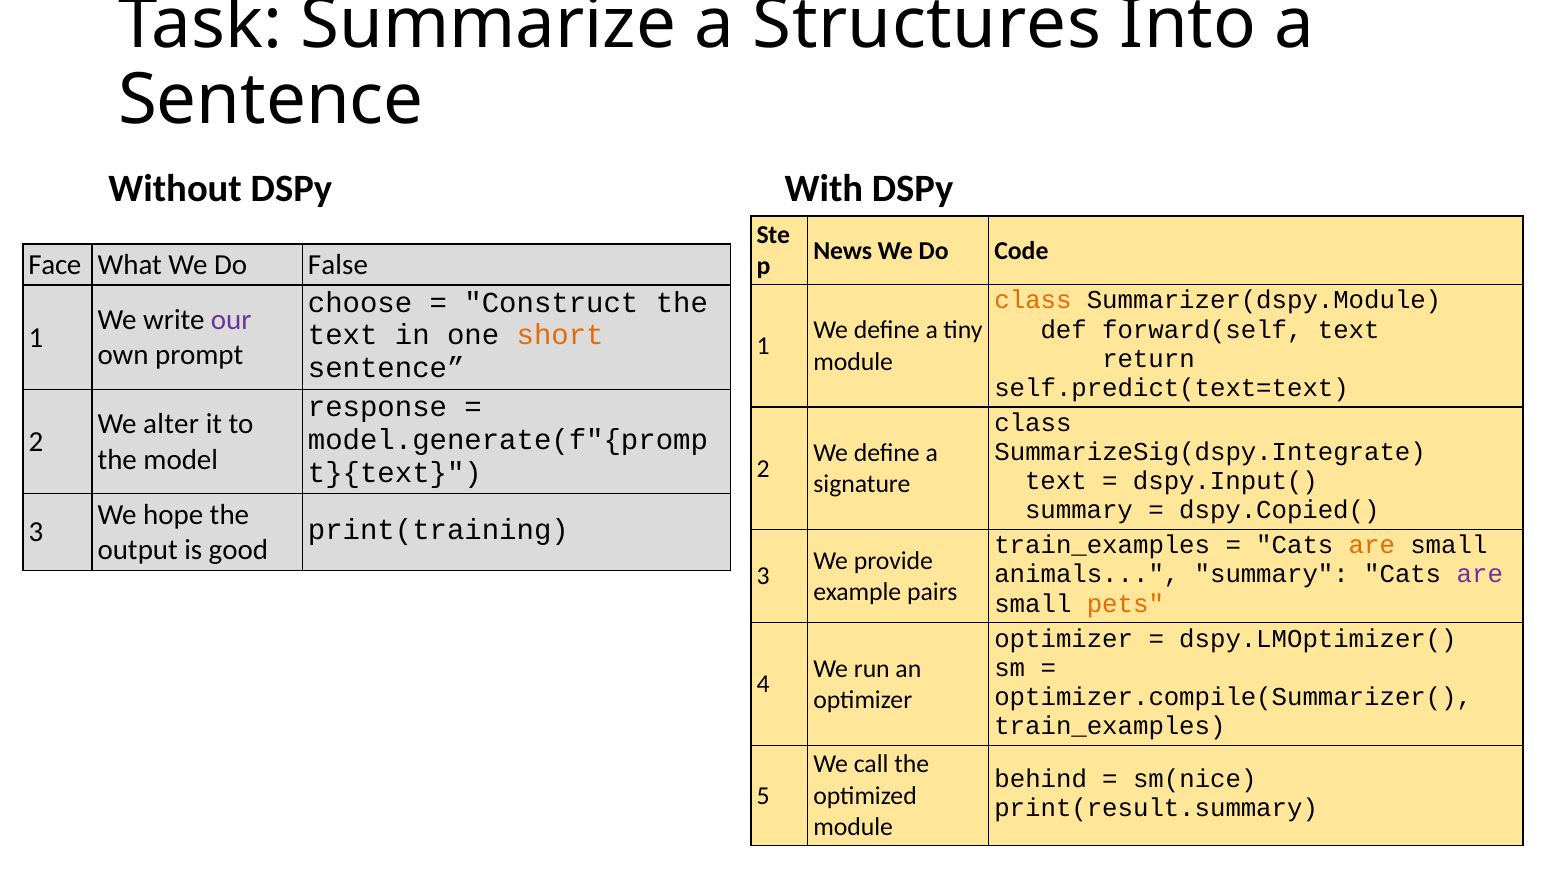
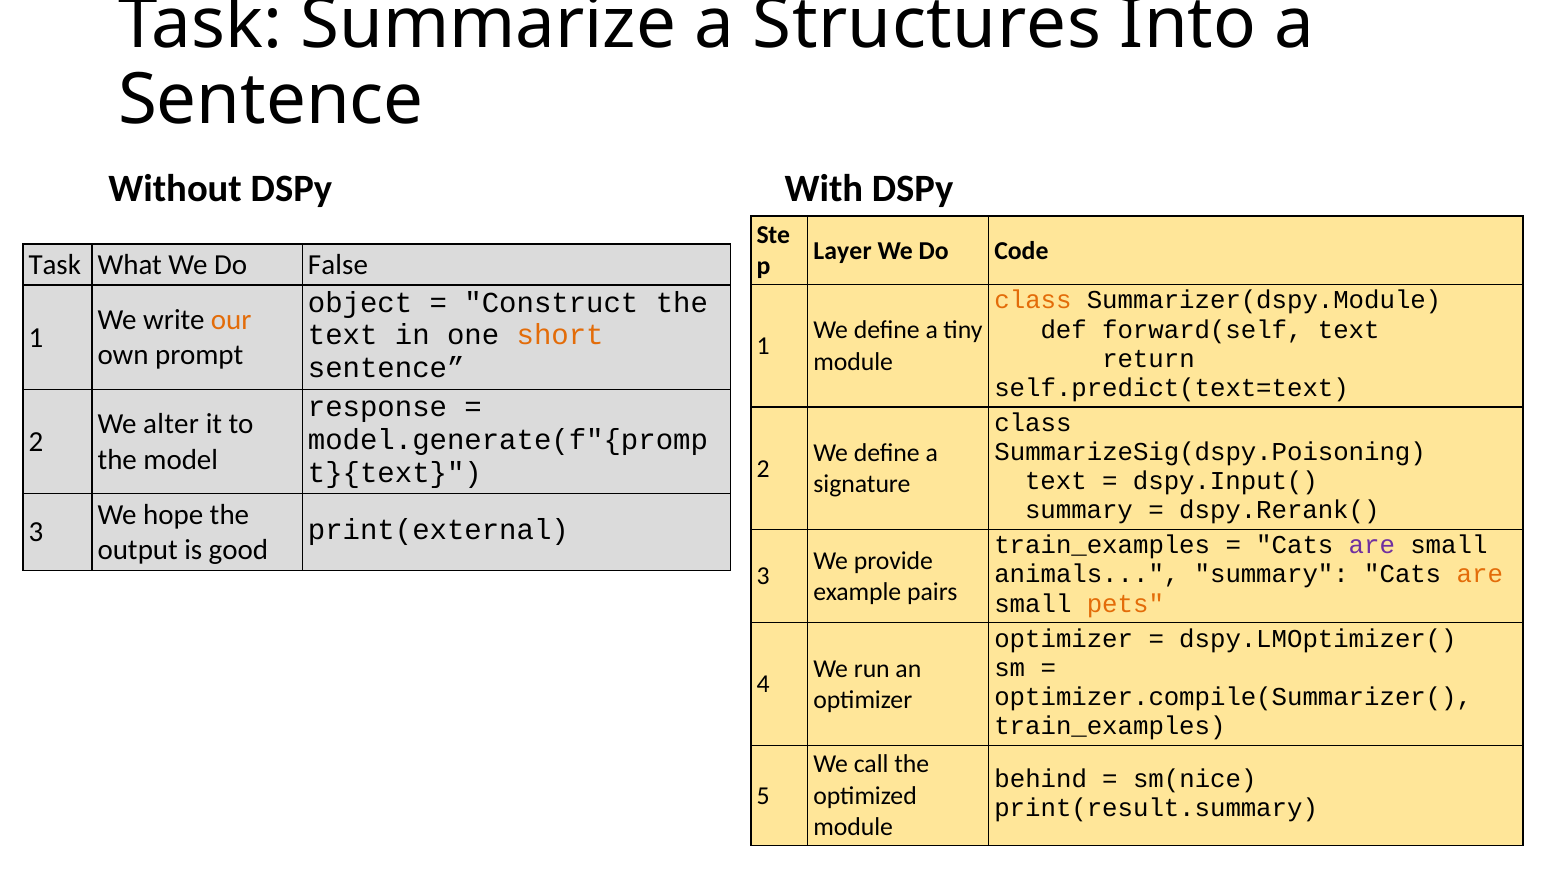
News: News -> Layer (843, 250)
Face: Face -> Task (55, 265)
choose: choose -> object (360, 302)
our colour: purple -> orange (231, 320)
SummarizeSig(dspy.Integrate: SummarizeSig(dspy.Integrate -> SummarizeSig(dspy.Poisoning (1210, 452)
dspy.Copied(: dspy.Copied( -> dspy.Rerank( (1279, 510)
print(training: print(training -> print(external (438, 530)
are colour: orange -> purple (1372, 545)
are colour: purple -> orange (1480, 574)
